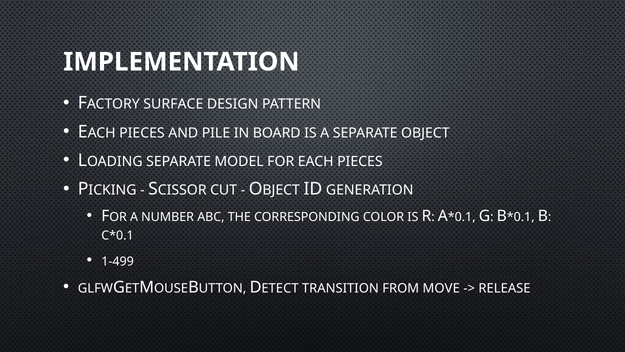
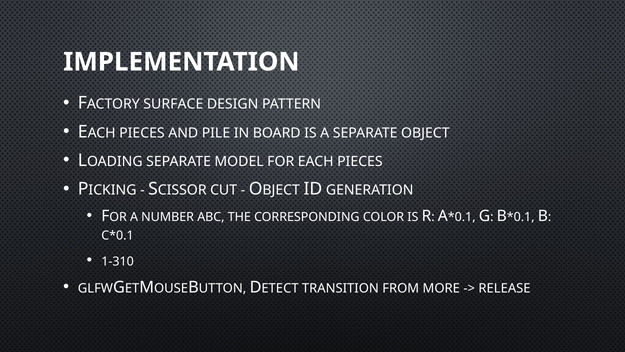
1-499: 1-499 -> 1-310 (118, 261)
MOVE: MOVE -> MORE (441, 288)
